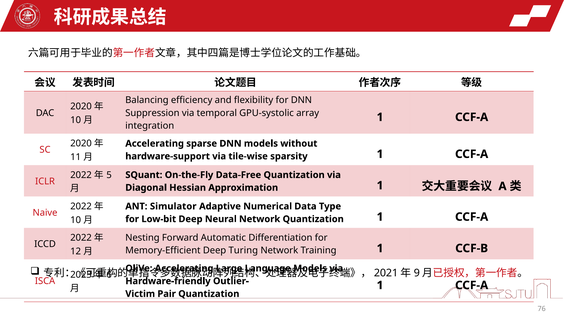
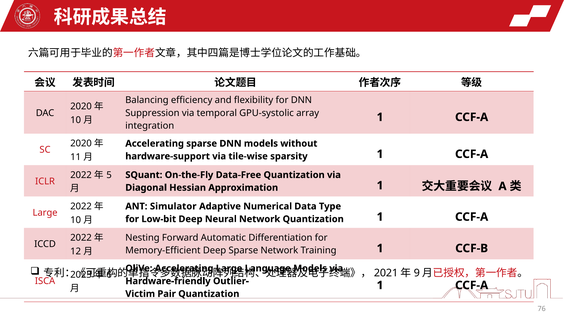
Naive: Naive -> Large (45, 213)
Deep Turing: Turing -> Sparse (243, 251)
